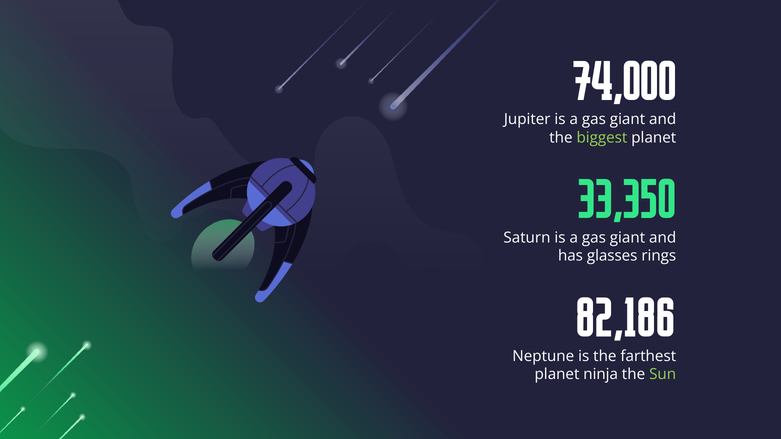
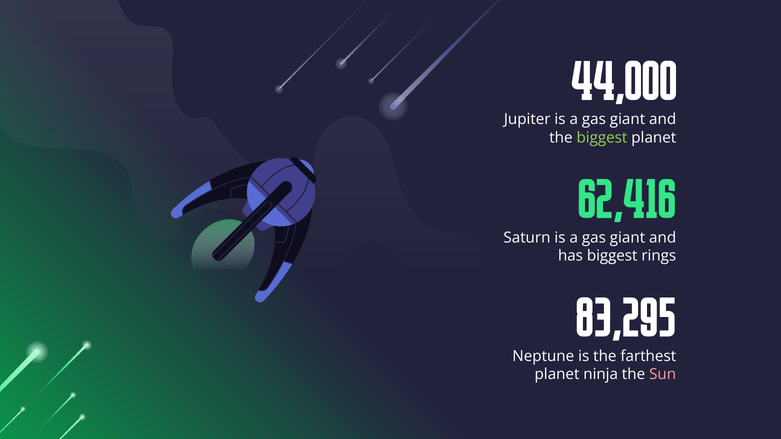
74,000: 74,000 -> 44,000 (624, 79)
33,350: 33,350 -> 62,416 (627, 197)
has glasses: glasses -> biggest (612, 256)
82,186: 82,186 -> 83,295 (626, 315)
Sun colour: light green -> pink (663, 375)
